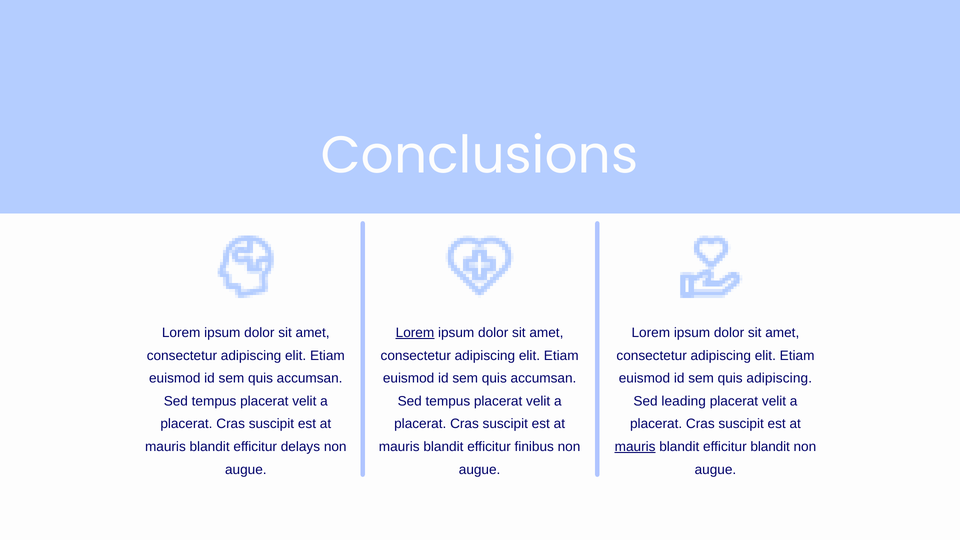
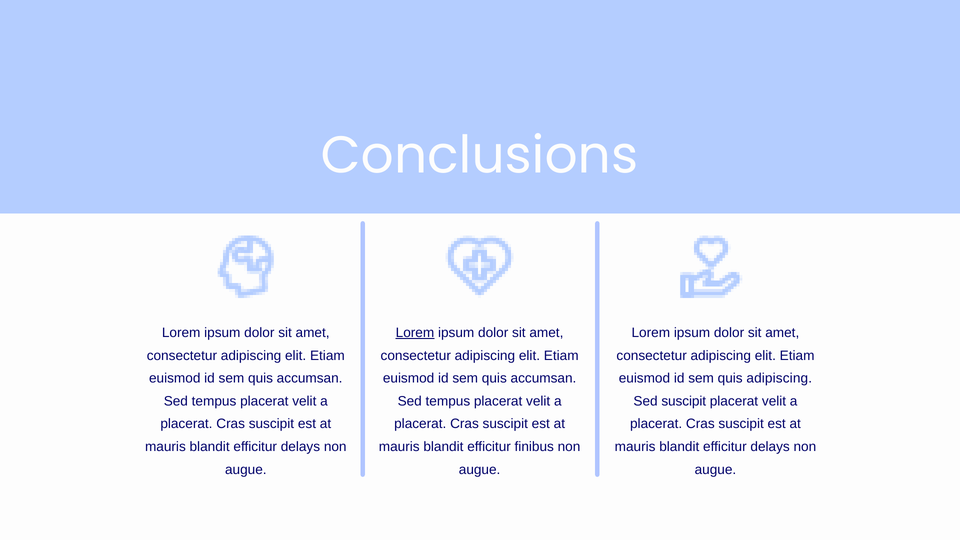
Sed leading: leading -> suscipit (684, 401)
mauris underline: present -> none (635, 447)
blandit: blandit -> delays (770, 447)
